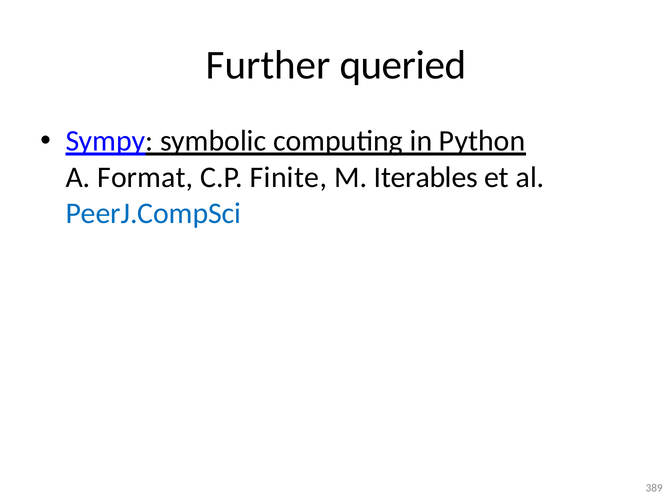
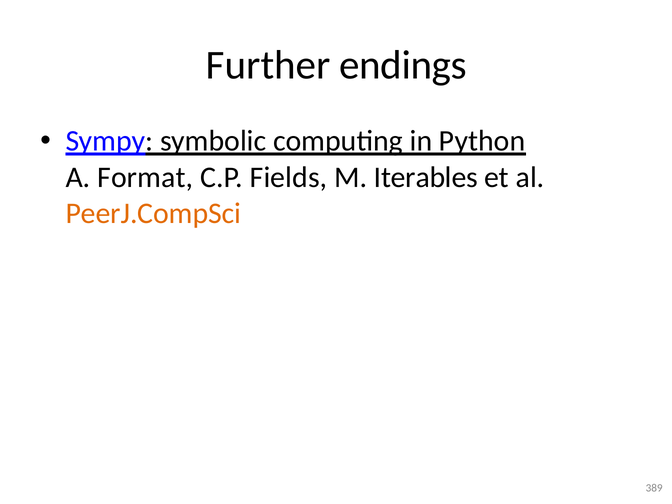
queried: queried -> endings (403, 65)
Finite: Finite -> Fields (289, 177)
PeerJ.CompSci colour: blue -> orange (153, 213)
